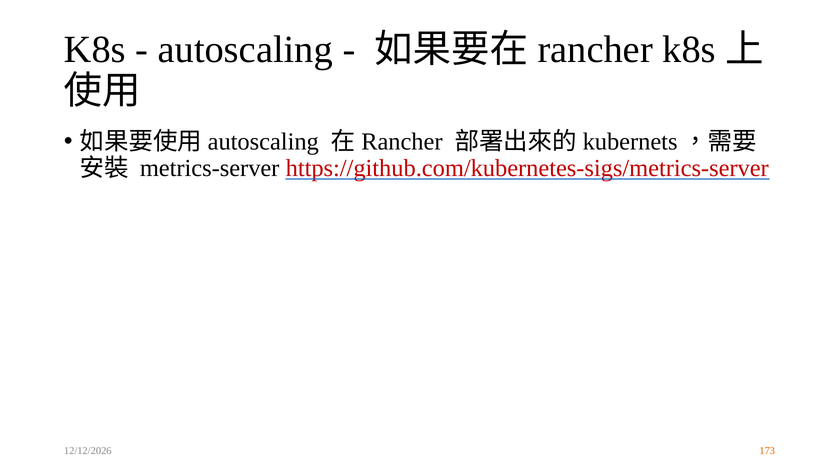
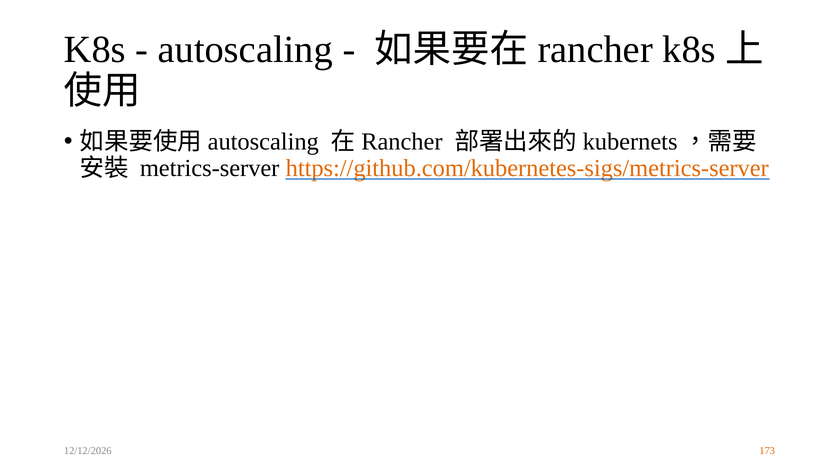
https://github.com/kubernetes-sigs/metrics-server colour: red -> orange (527, 168)
